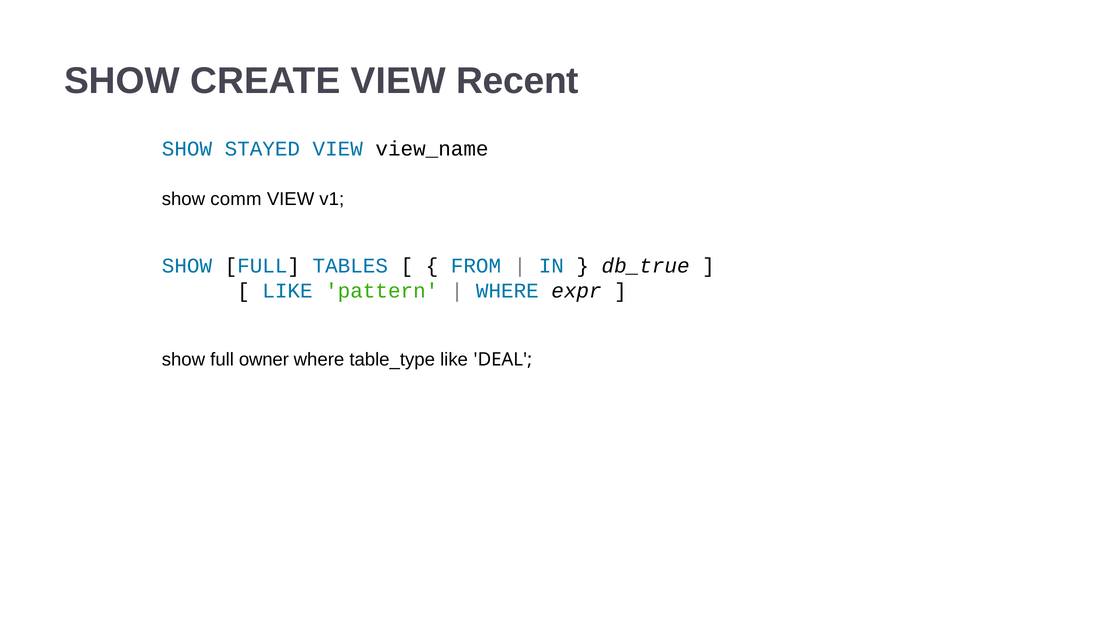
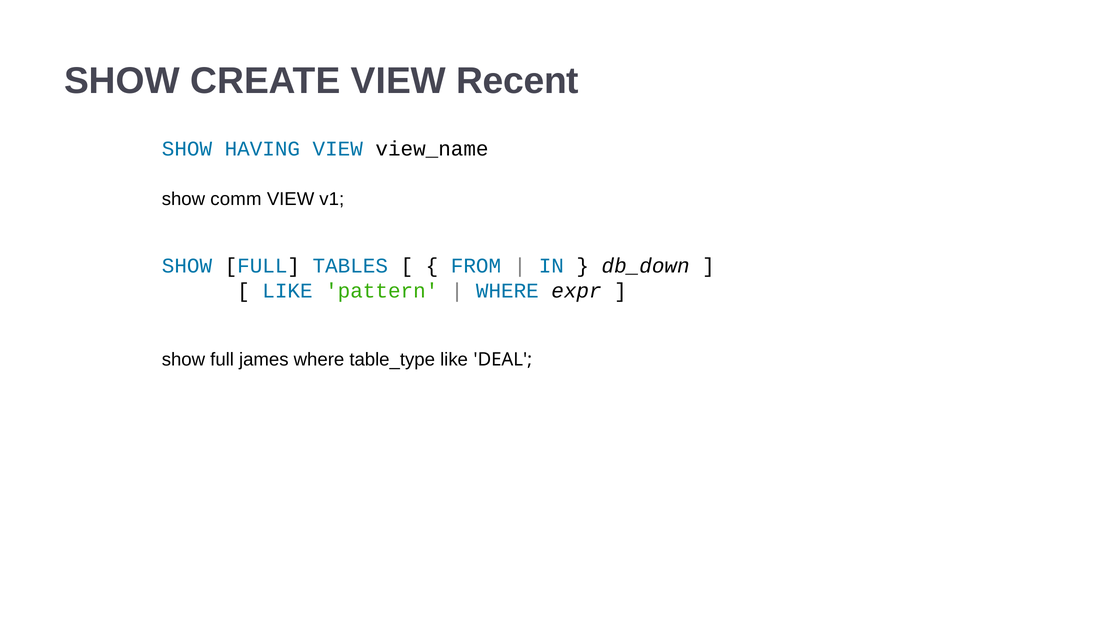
STAYED: STAYED -> HAVING (262, 149)
db_true: db_true -> db_down (646, 266)
owner: owner -> james (264, 360)
